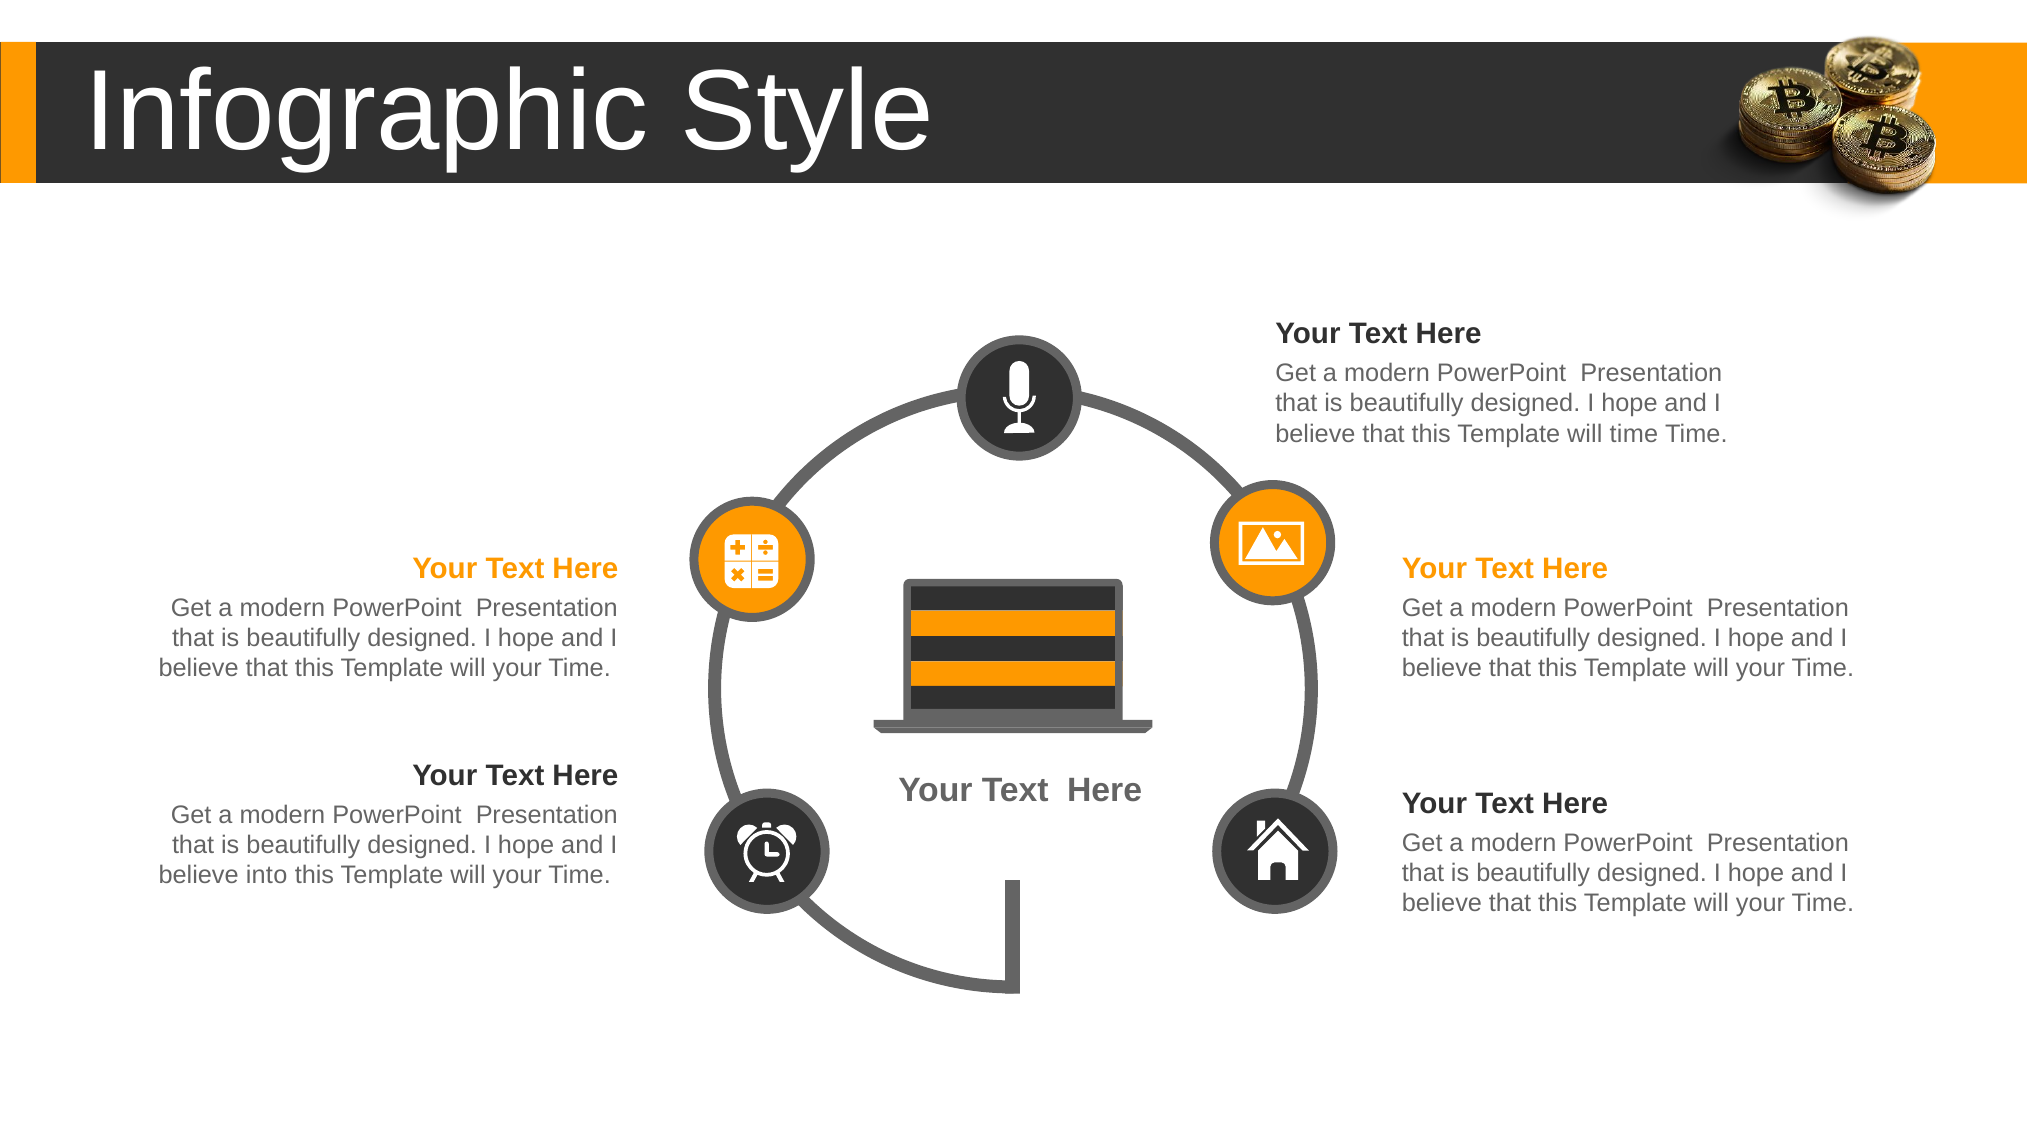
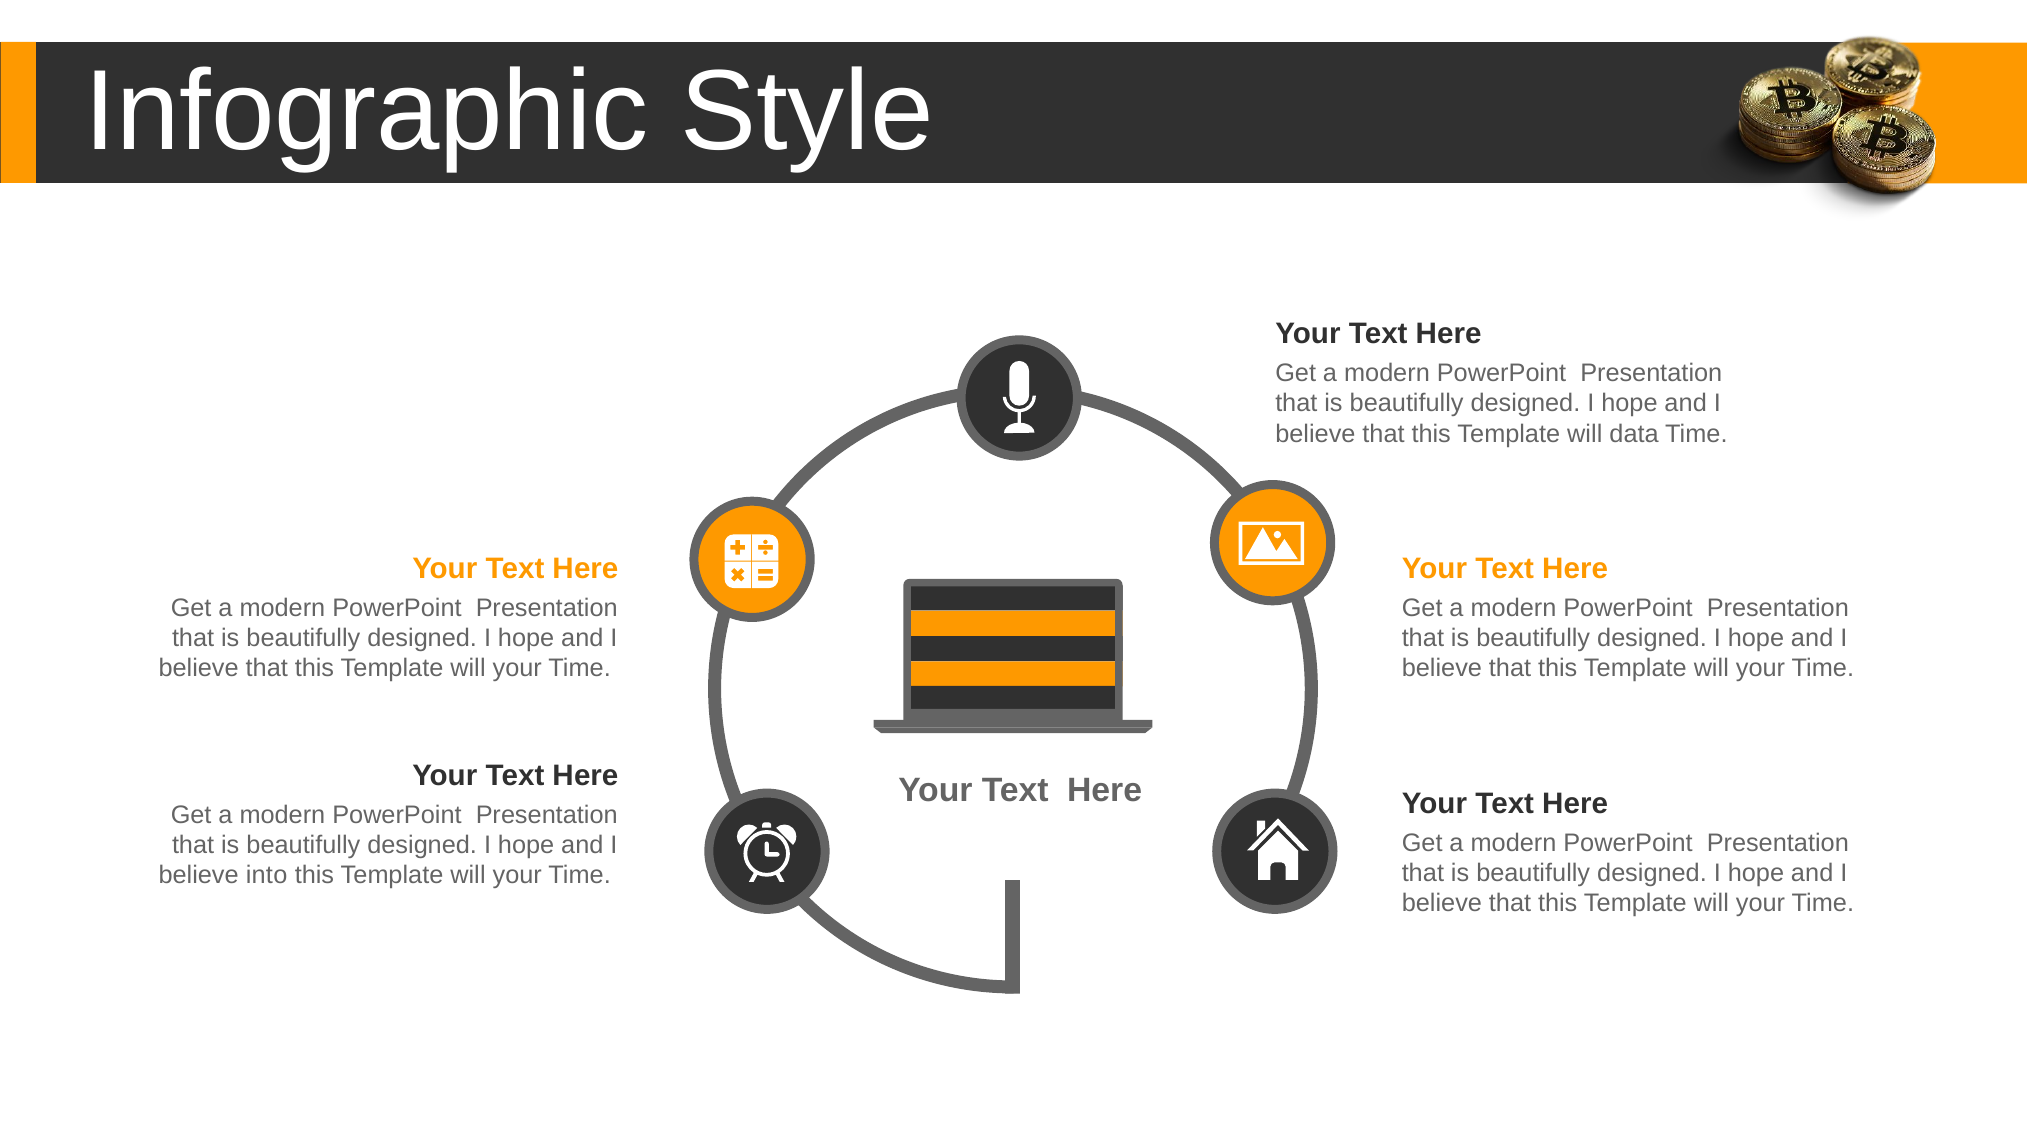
will time: time -> data (1634, 434)
